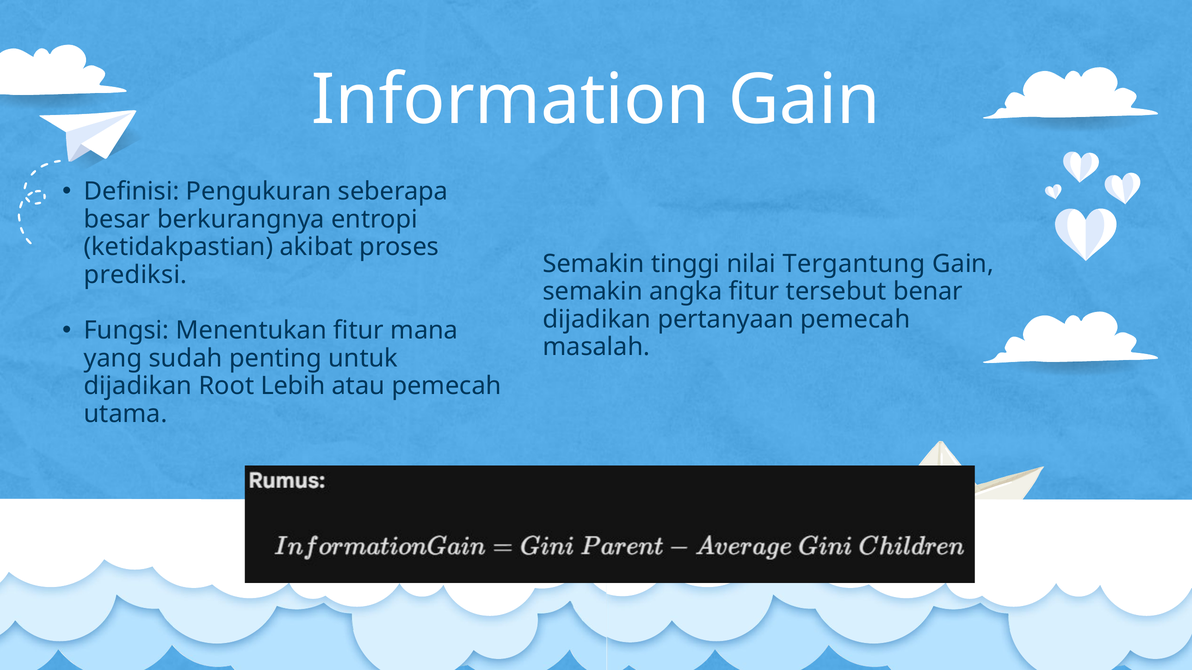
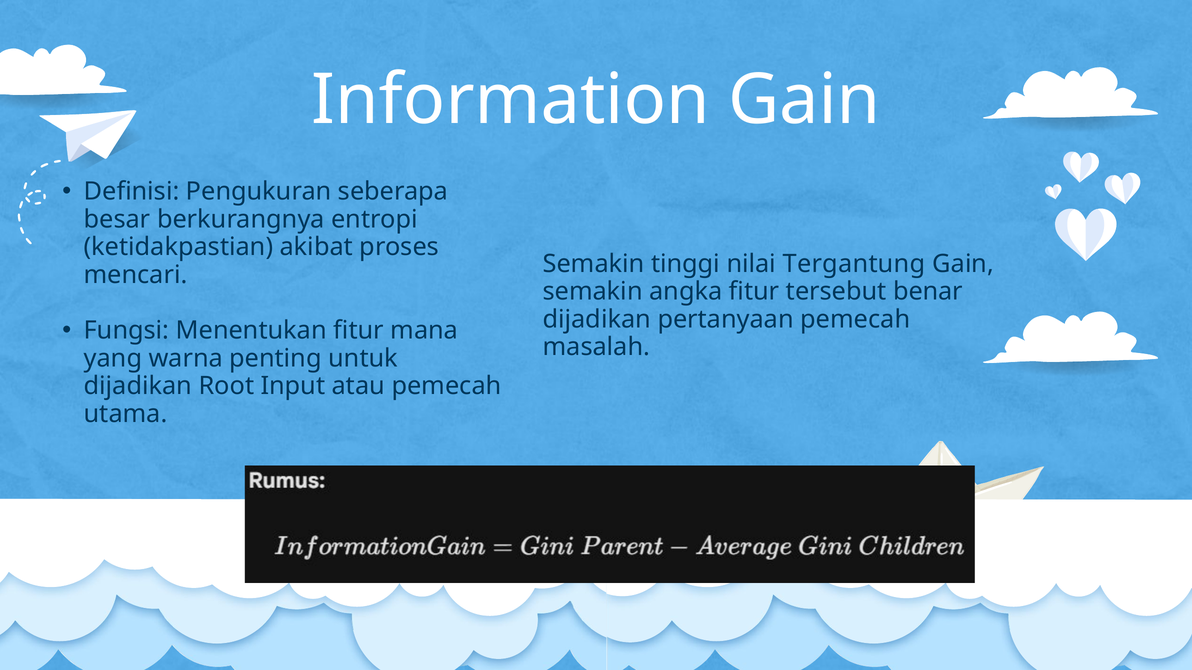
prediksi: prediksi -> mencari (136, 275)
sudah: sudah -> warna (186, 359)
Lebih: Lebih -> Input (293, 386)
